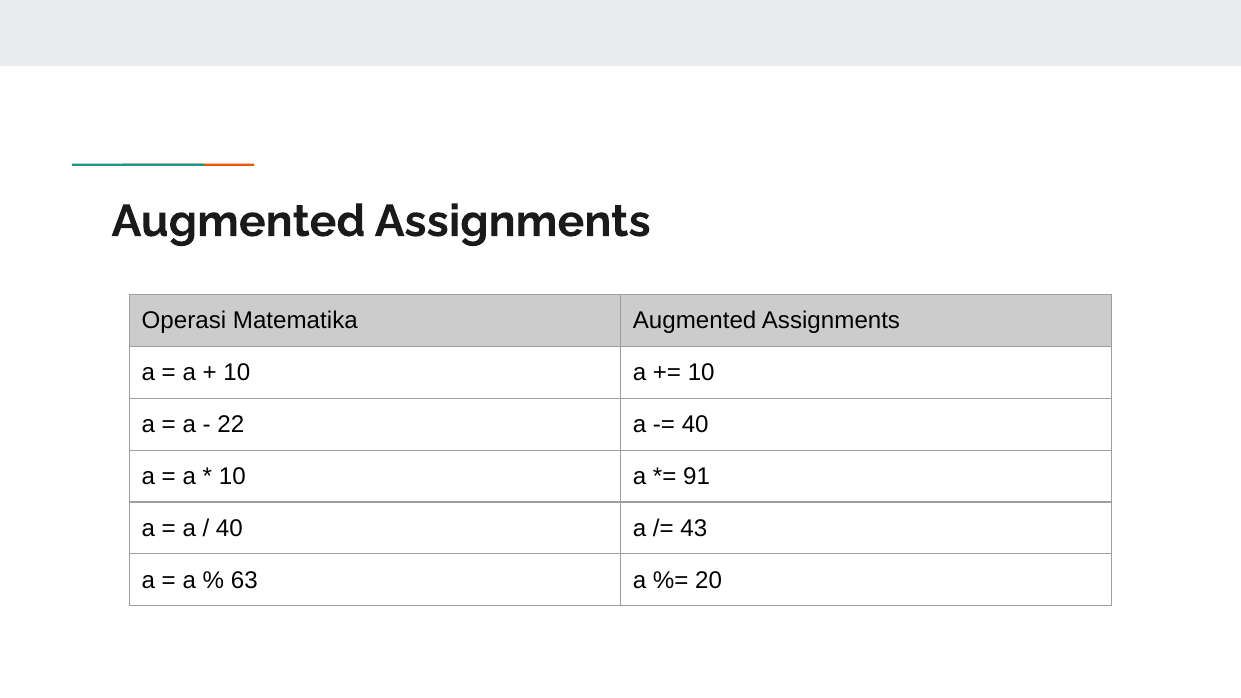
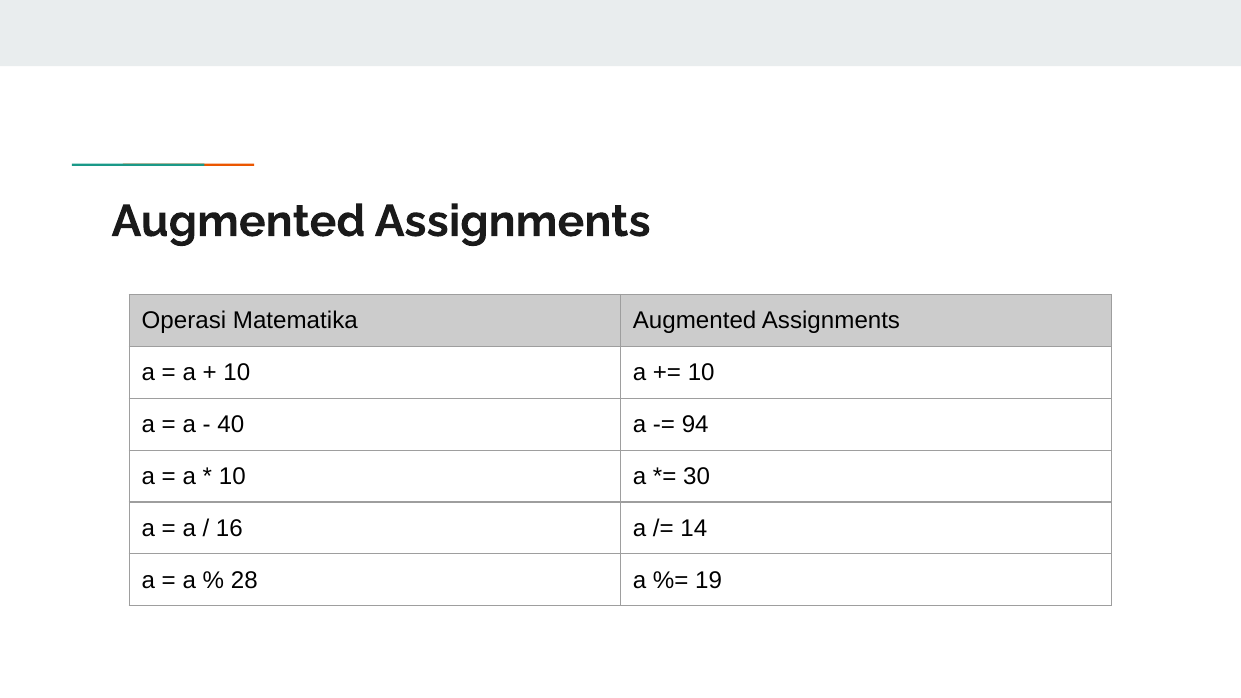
22: 22 -> 40 (231, 425)
40: 40 -> 94 (695, 425)
91: 91 -> 30 (697, 477)
40: 40 -> 16 (229, 528)
43: 43 -> 14 (694, 528)
63: 63 -> 28 (244, 580)
20: 20 -> 19 (709, 580)
